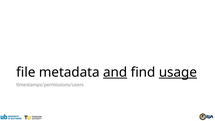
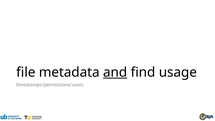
usage underline: present -> none (178, 72)
